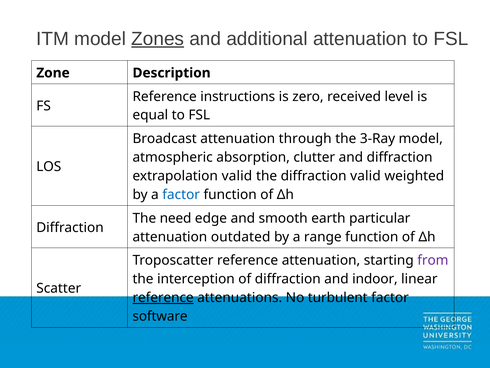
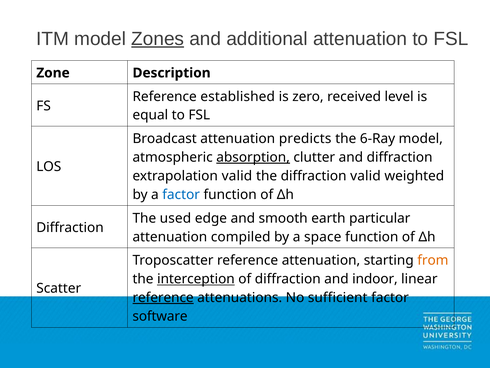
instructions: instructions -> established (238, 96)
through: through -> predicts (305, 139)
3-Ray: 3-Ray -> 6-Ray (378, 139)
absorption underline: none -> present (253, 157)
need: need -> used (175, 218)
outdated: outdated -> compiled (241, 237)
range: range -> space (323, 237)
from colour: purple -> orange (433, 260)
interception underline: none -> present (196, 279)
turbulent: turbulent -> sufficient (338, 297)
